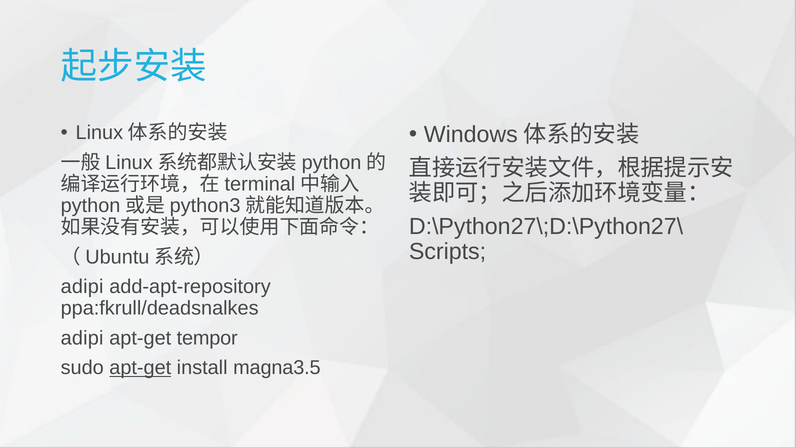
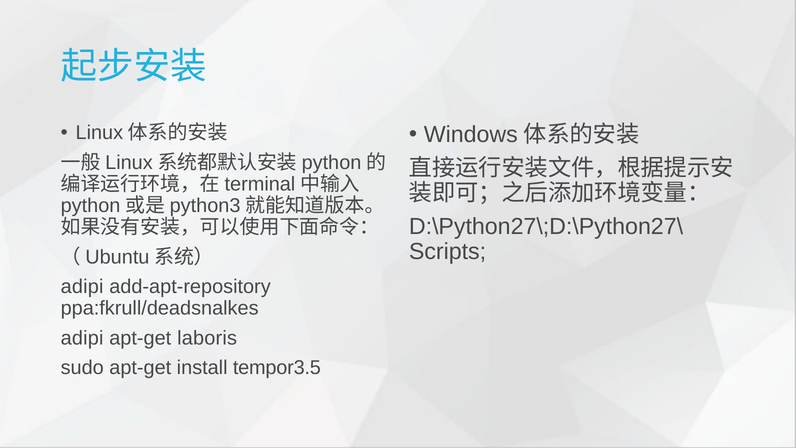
tempor: tempor -> laboris (207, 338)
apt-get underline: present -> none (140, 368)
magna3.5: magna3.5 -> tempor3.5 (277, 368)
